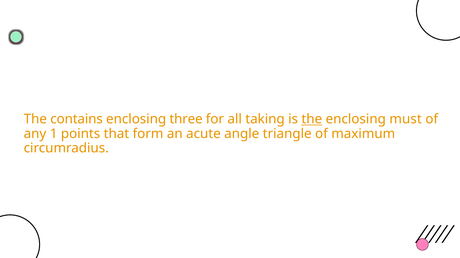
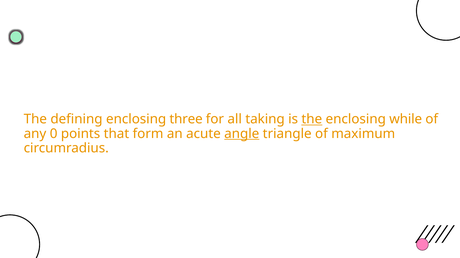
contains: contains -> defining (76, 120)
must: must -> while (406, 120)
1: 1 -> 0 (54, 134)
angle underline: none -> present (242, 134)
